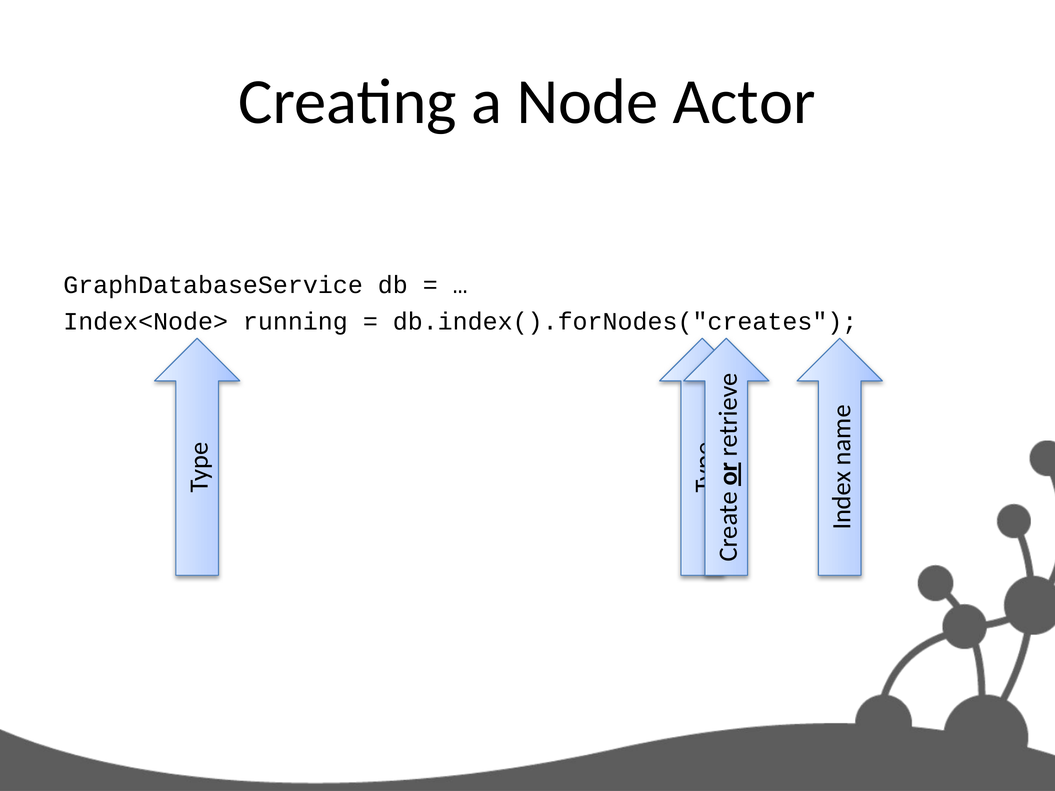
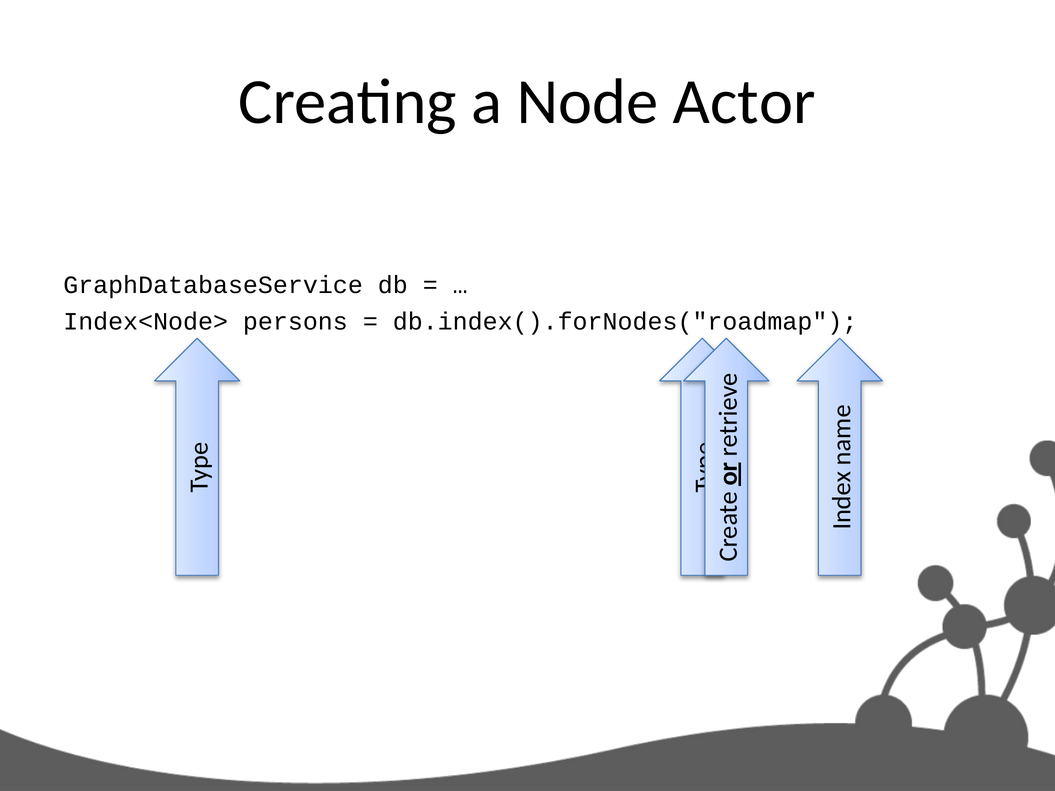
running: running -> persons (295, 322)
db.index().forNodes("creates: db.index().forNodes("creates -> db.index().forNodes("roadmap (625, 322)
